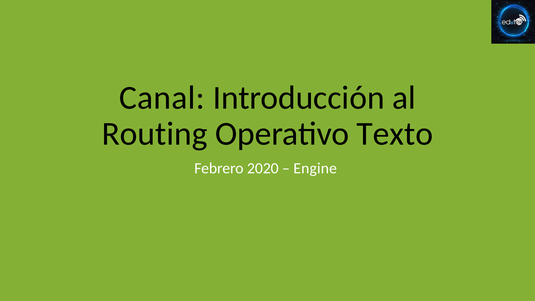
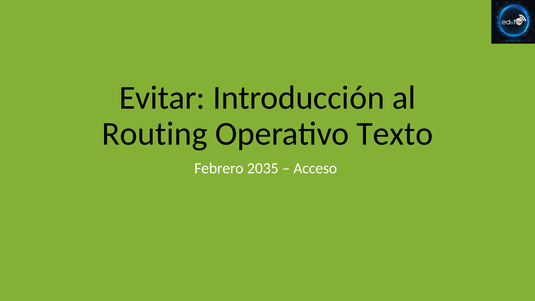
Canal: Canal -> Evitar (162, 98)
2020: 2020 -> 2035 (263, 168)
Engine: Engine -> Acceso (315, 168)
